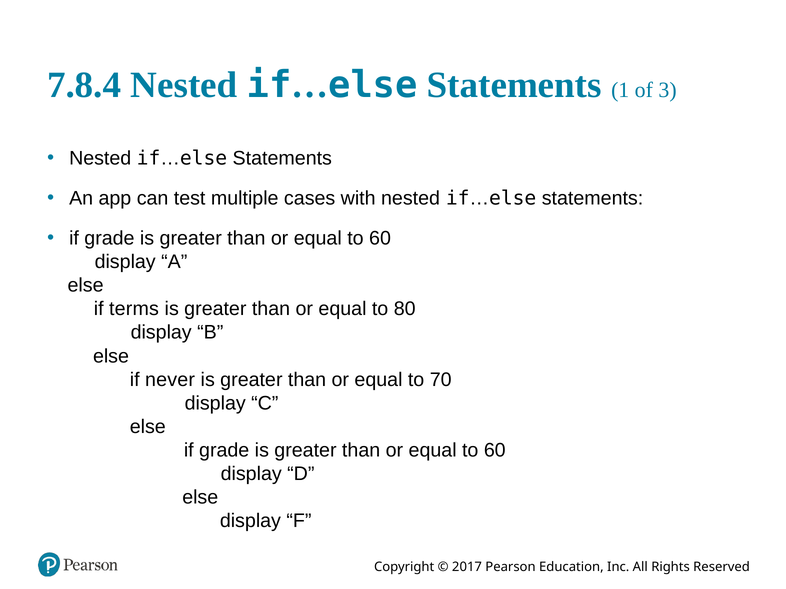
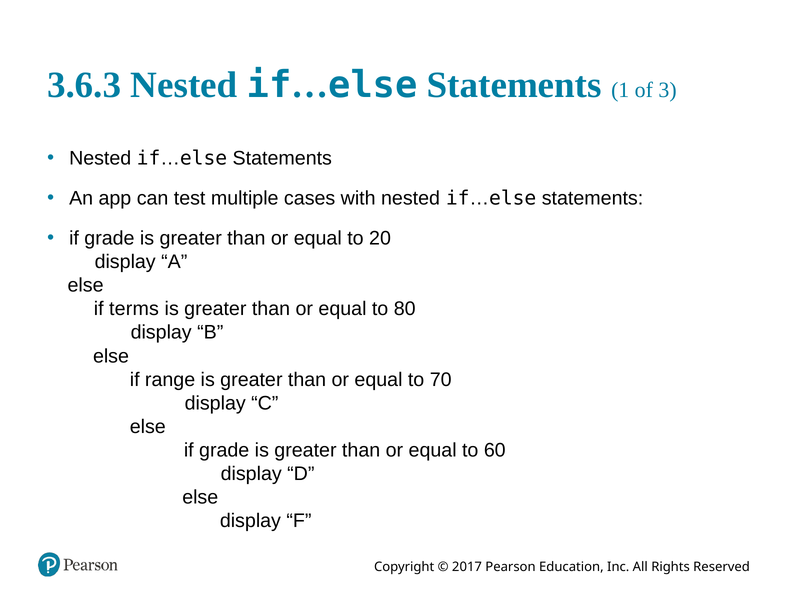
7.8.4: 7.8.4 -> 3.6.3 (84, 85)
60: 60 -> 20 (380, 238)
never: never -> range (170, 380)
